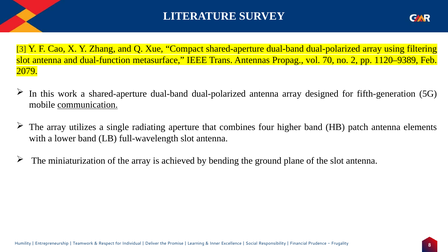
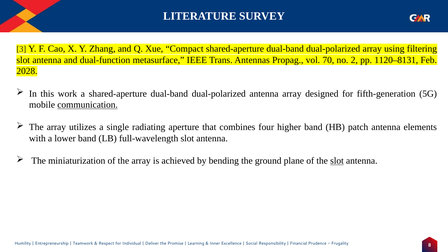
1120–9389: 1120–9389 -> 1120–8131 (396, 60)
2079: 2079 -> 2028 (27, 71)
slot underline: none -> present (337, 161)
